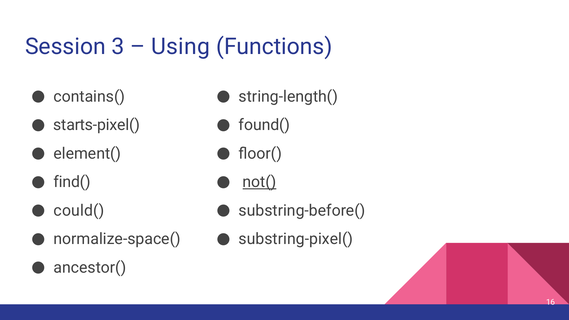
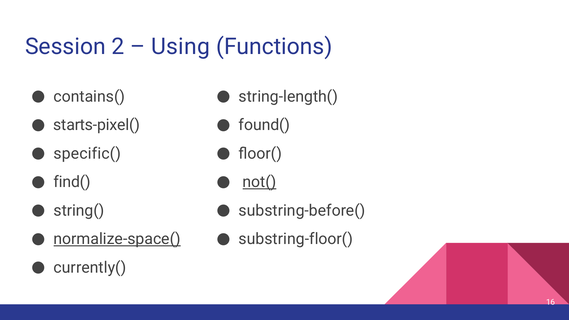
3: 3 -> 2 (118, 47)
element(: element( -> specific( (87, 154)
could(: could( -> string( (79, 211)
normalize-space( underline: none -> present (117, 239)
substring-pixel(: substring-pixel( -> substring-floor( (296, 239)
ancestor(: ancestor( -> currently( (90, 268)
